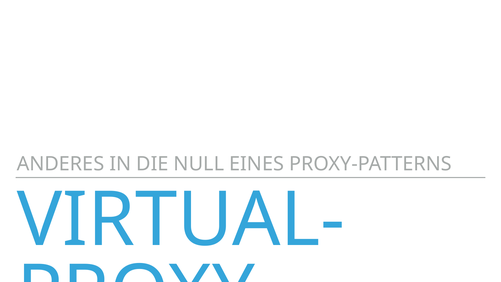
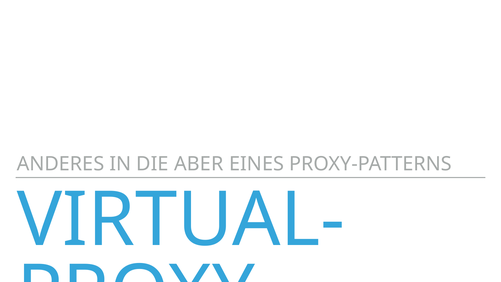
NULL: NULL -> ABER (199, 164)
